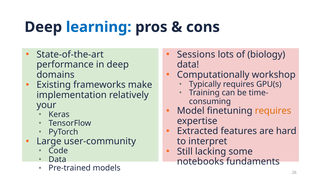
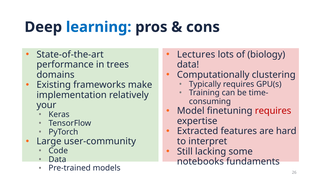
Sessions: Sessions -> Lectures (196, 54)
in deep: deep -> trees (118, 64)
workshop: workshop -> clustering (274, 74)
requires colour: orange -> red (273, 111)
